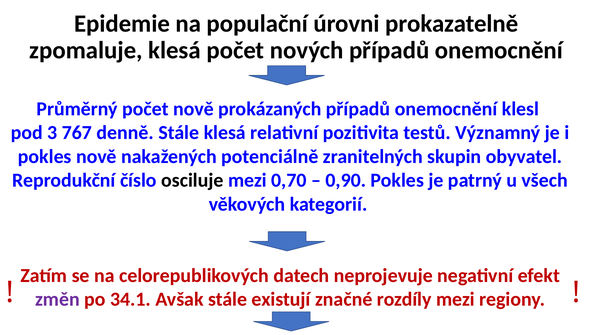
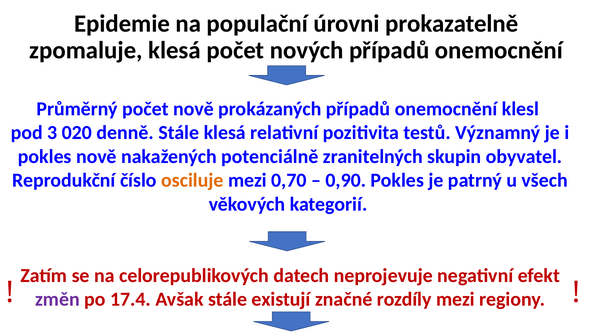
767: 767 -> 020 (77, 133)
osciluje colour: black -> orange (192, 180)
34.1: 34.1 -> 17.4 (131, 300)
